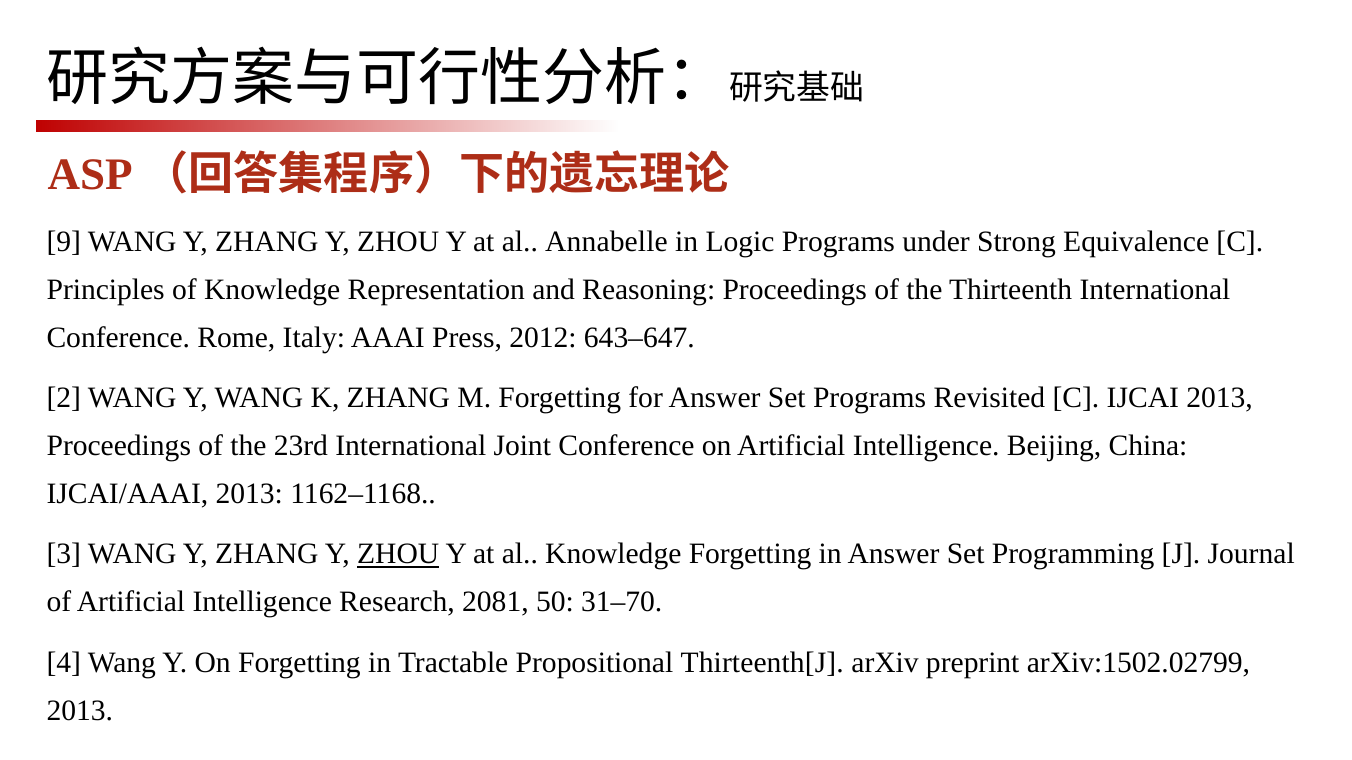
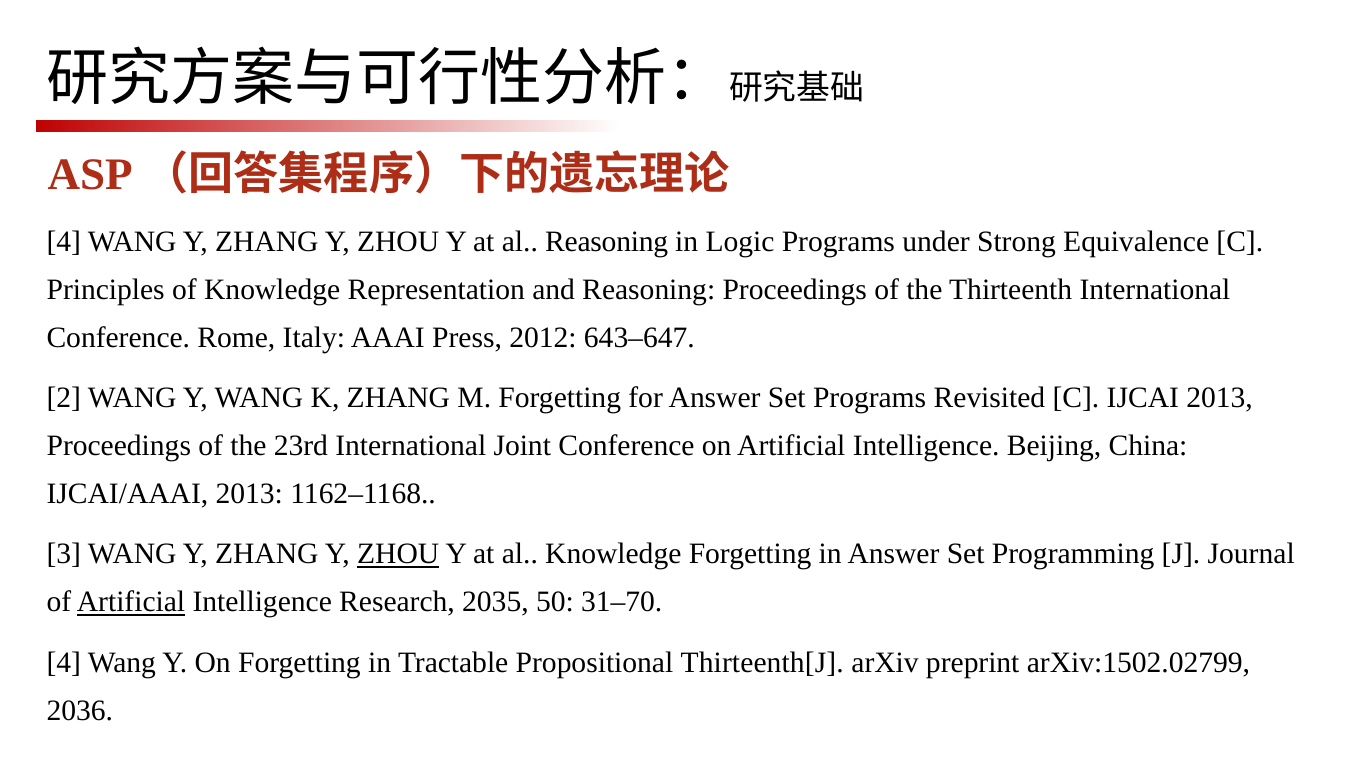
9: 9 -> 4 (64, 242)
al Annabelle: Annabelle -> Reasoning (607, 242)
Artificial underline: none -> present (131, 602)
2081: 2081 -> 2035 (495, 602)
2013: 2013 -> 2036 (80, 711)
